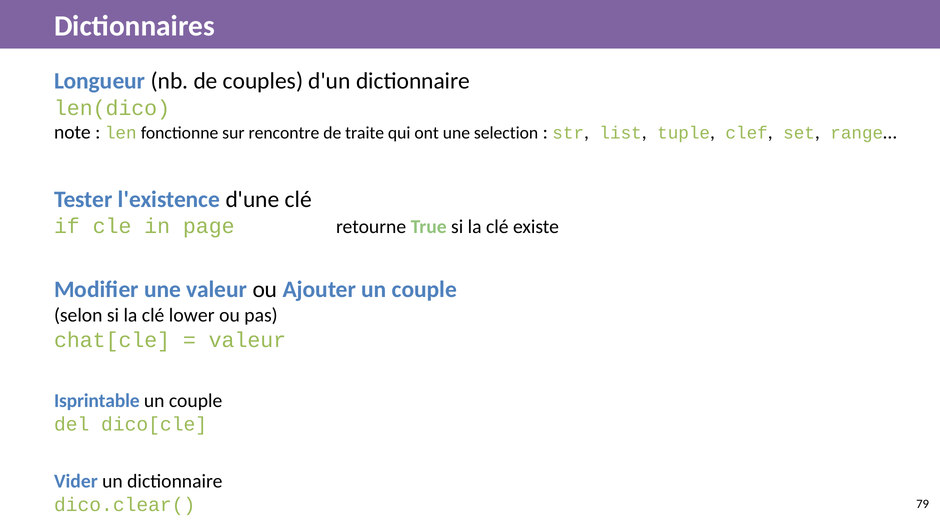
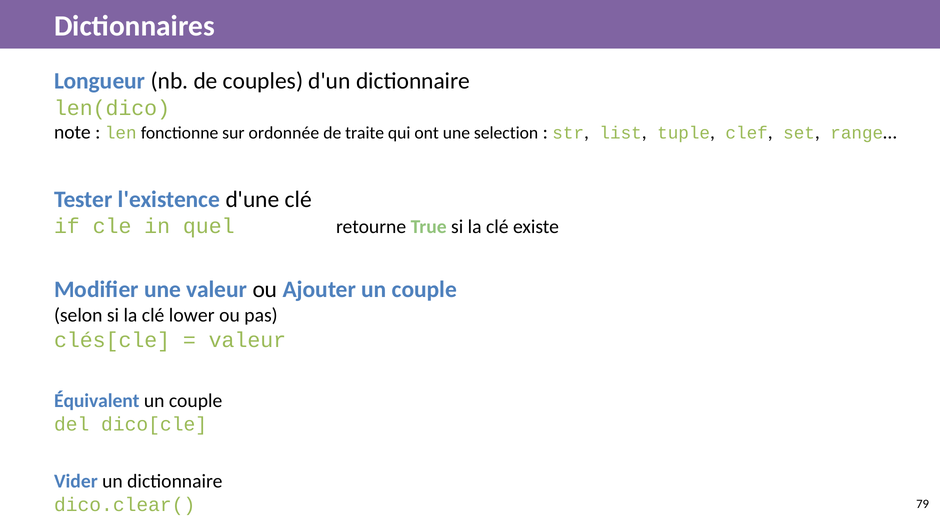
rencontre: rencontre -> ordonnée (284, 133)
page: page -> quel (209, 226)
chat[cle: chat[cle -> clés[cle (112, 340)
Isprintable: Isprintable -> Équivalent (97, 400)
